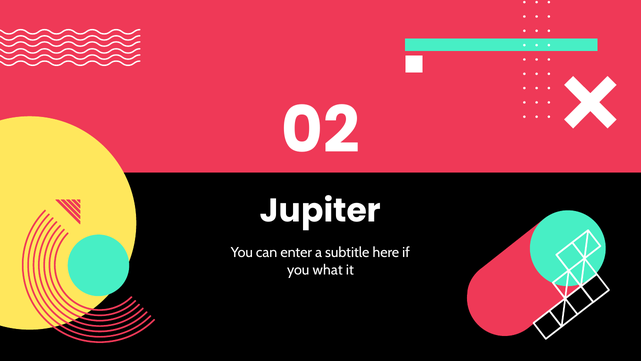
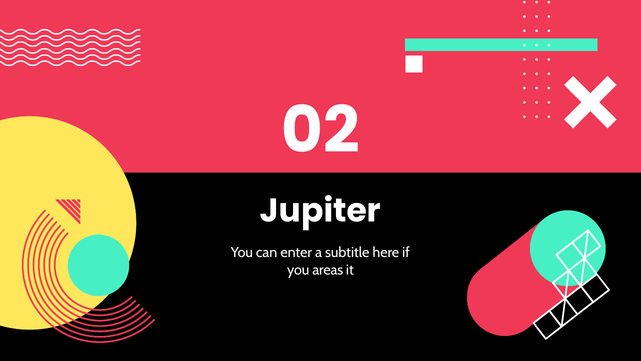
what: what -> areas (328, 270)
